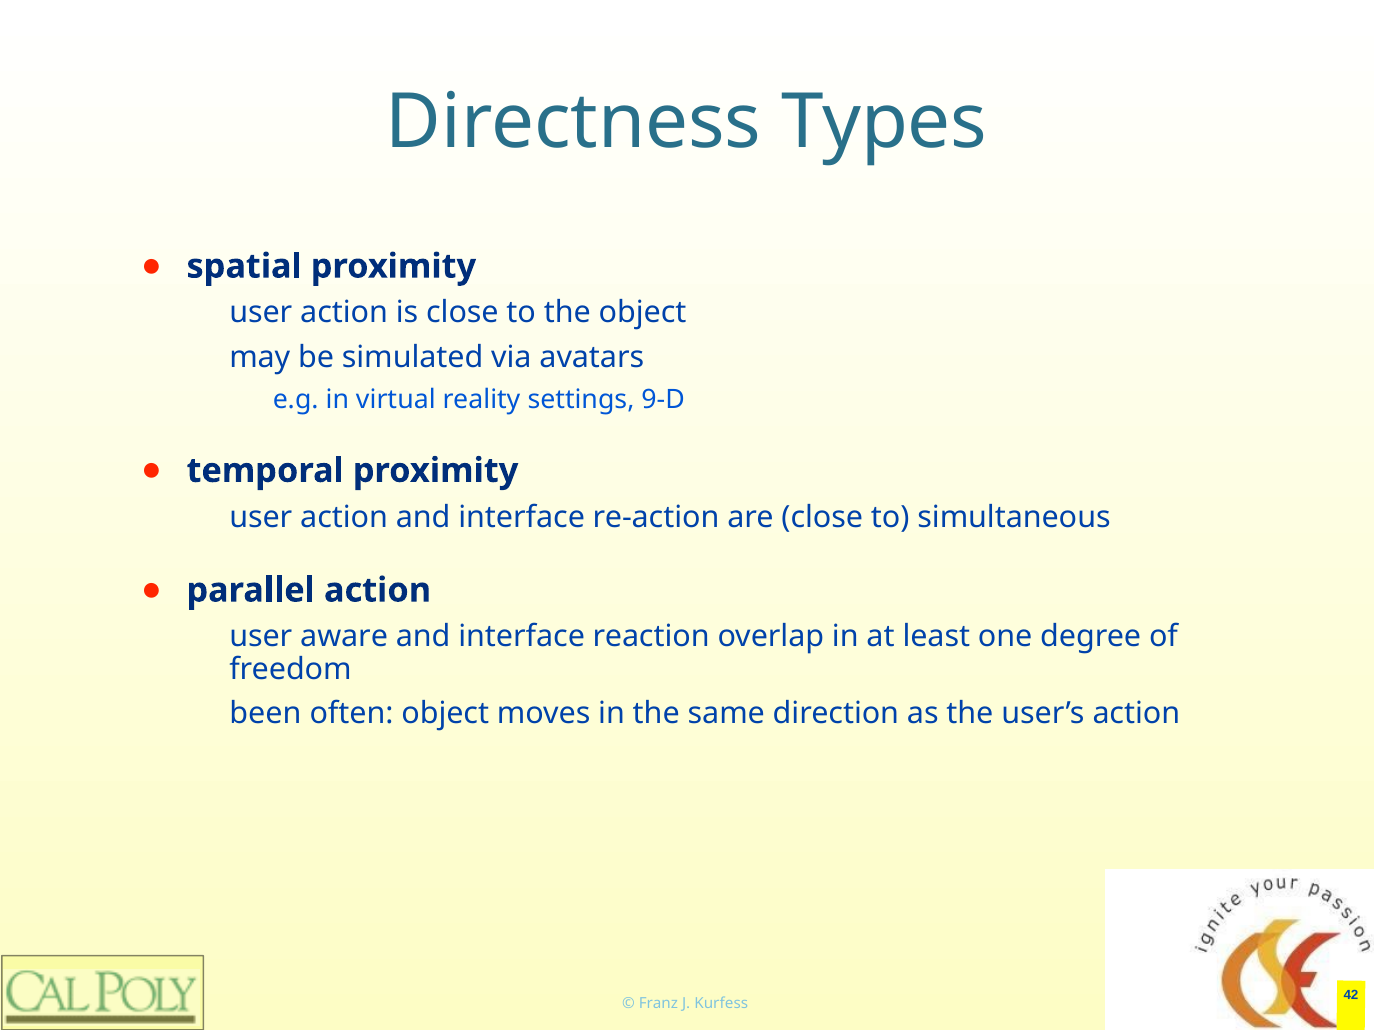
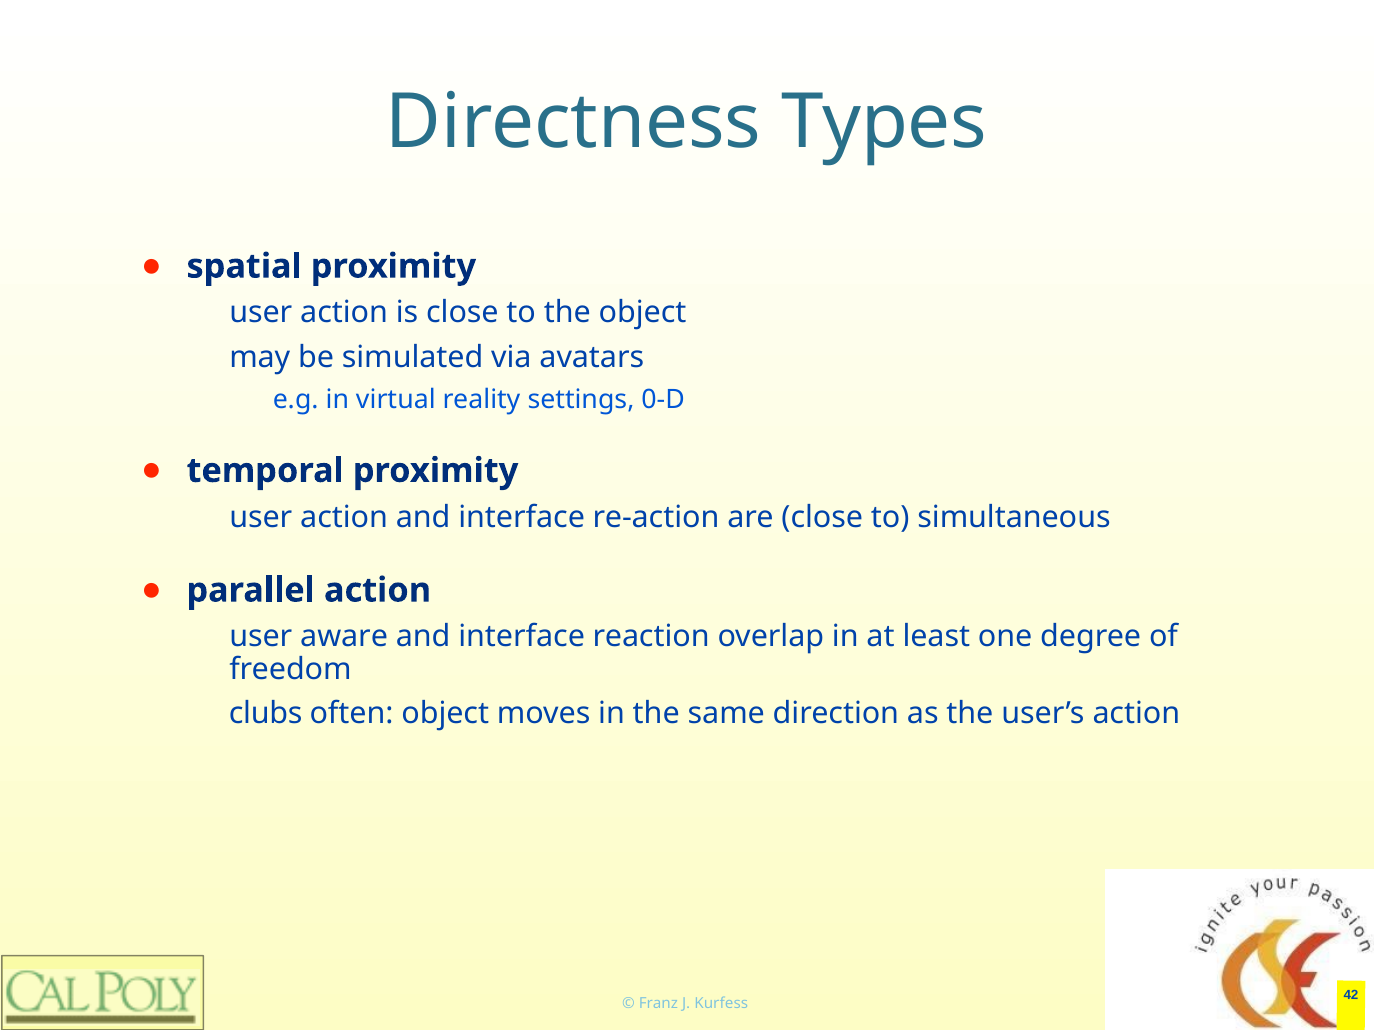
9-D: 9-D -> 0-D (663, 400)
been: been -> clubs (266, 714)
